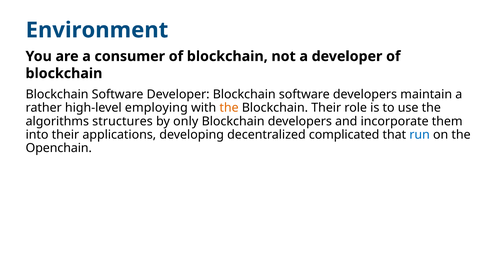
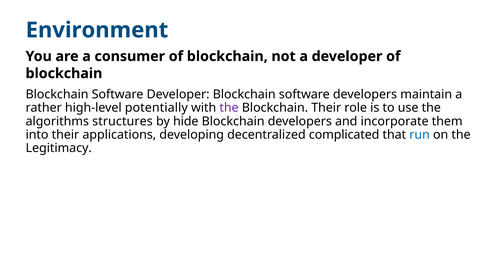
employing: employing -> potentially (156, 108)
the colour: orange -> purple (229, 108)
only: only -> hide (186, 121)
Openchain: Openchain -> Legitimacy (59, 148)
